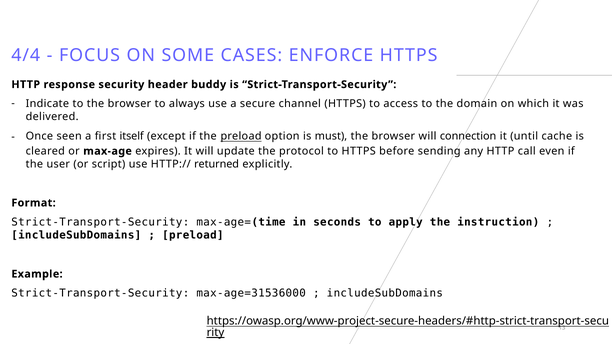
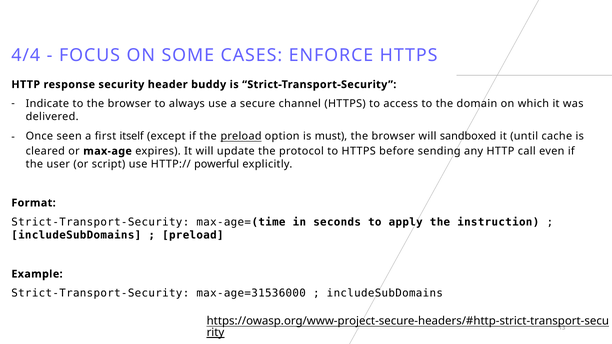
connection: connection -> sandboxed (468, 136)
returned: returned -> powerful (217, 164)
